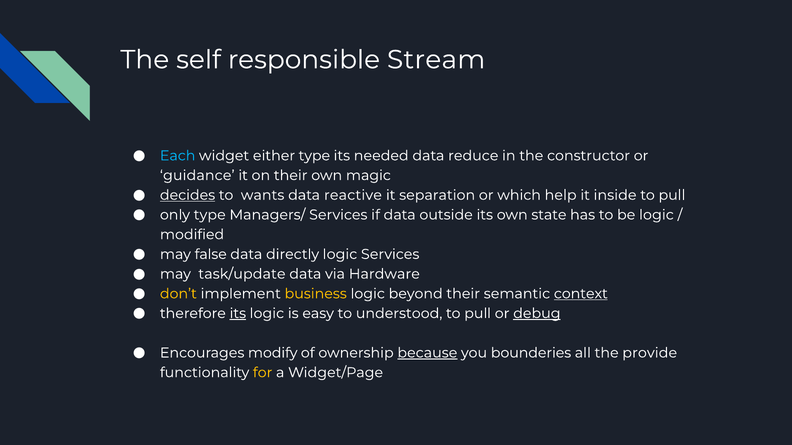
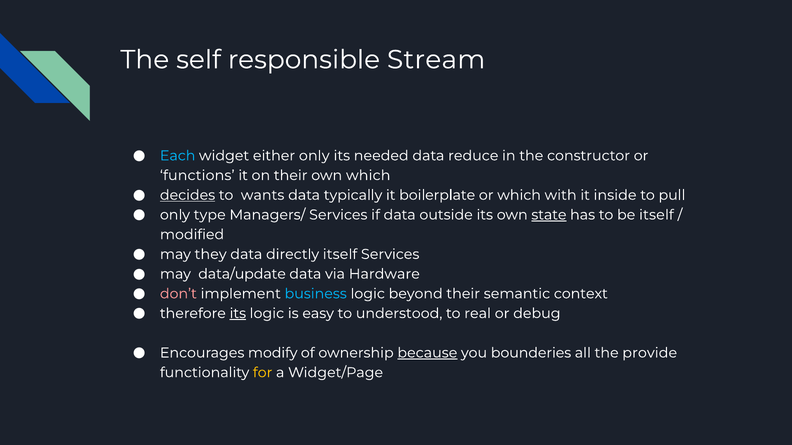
either type: type -> only (314, 156)
guidance: guidance -> functions (197, 176)
own magic: magic -> which (368, 176)
reactive: reactive -> typically (353, 195)
separation: separation -> boilerplate (437, 195)
help: help -> with (561, 195)
state underline: none -> present (549, 215)
be logic: logic -> itself (656, 215)
false: false -> they (211, 255)
directly logic: logic -> itself (340, 255)
task/update: task/update -> data/update (242, 274)
don’t colour: yellow -> pink (178, 294)
business colour: yellow -> light blue (316, 294)
context underline: present -> none (581, 294)
pull: pull -> real (478, 314)
debug underline: present -> none (537, 314)
